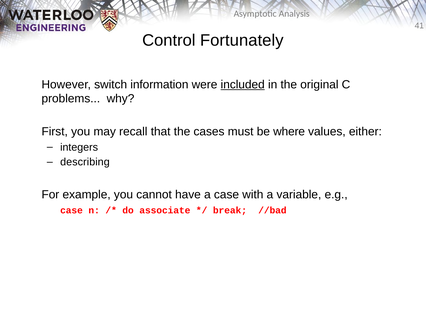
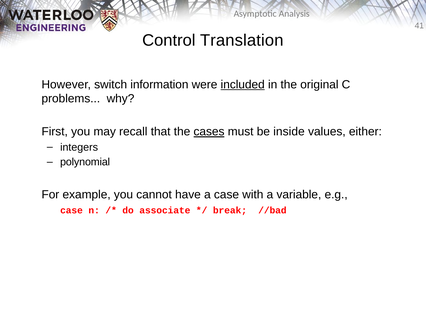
Fortunately: Fortunately -> Translation (242, 41)
cases underline: none -> present (209, 132)
where: where -> inside (289, 132)
describing: describing -> polynomial (85, 162)
